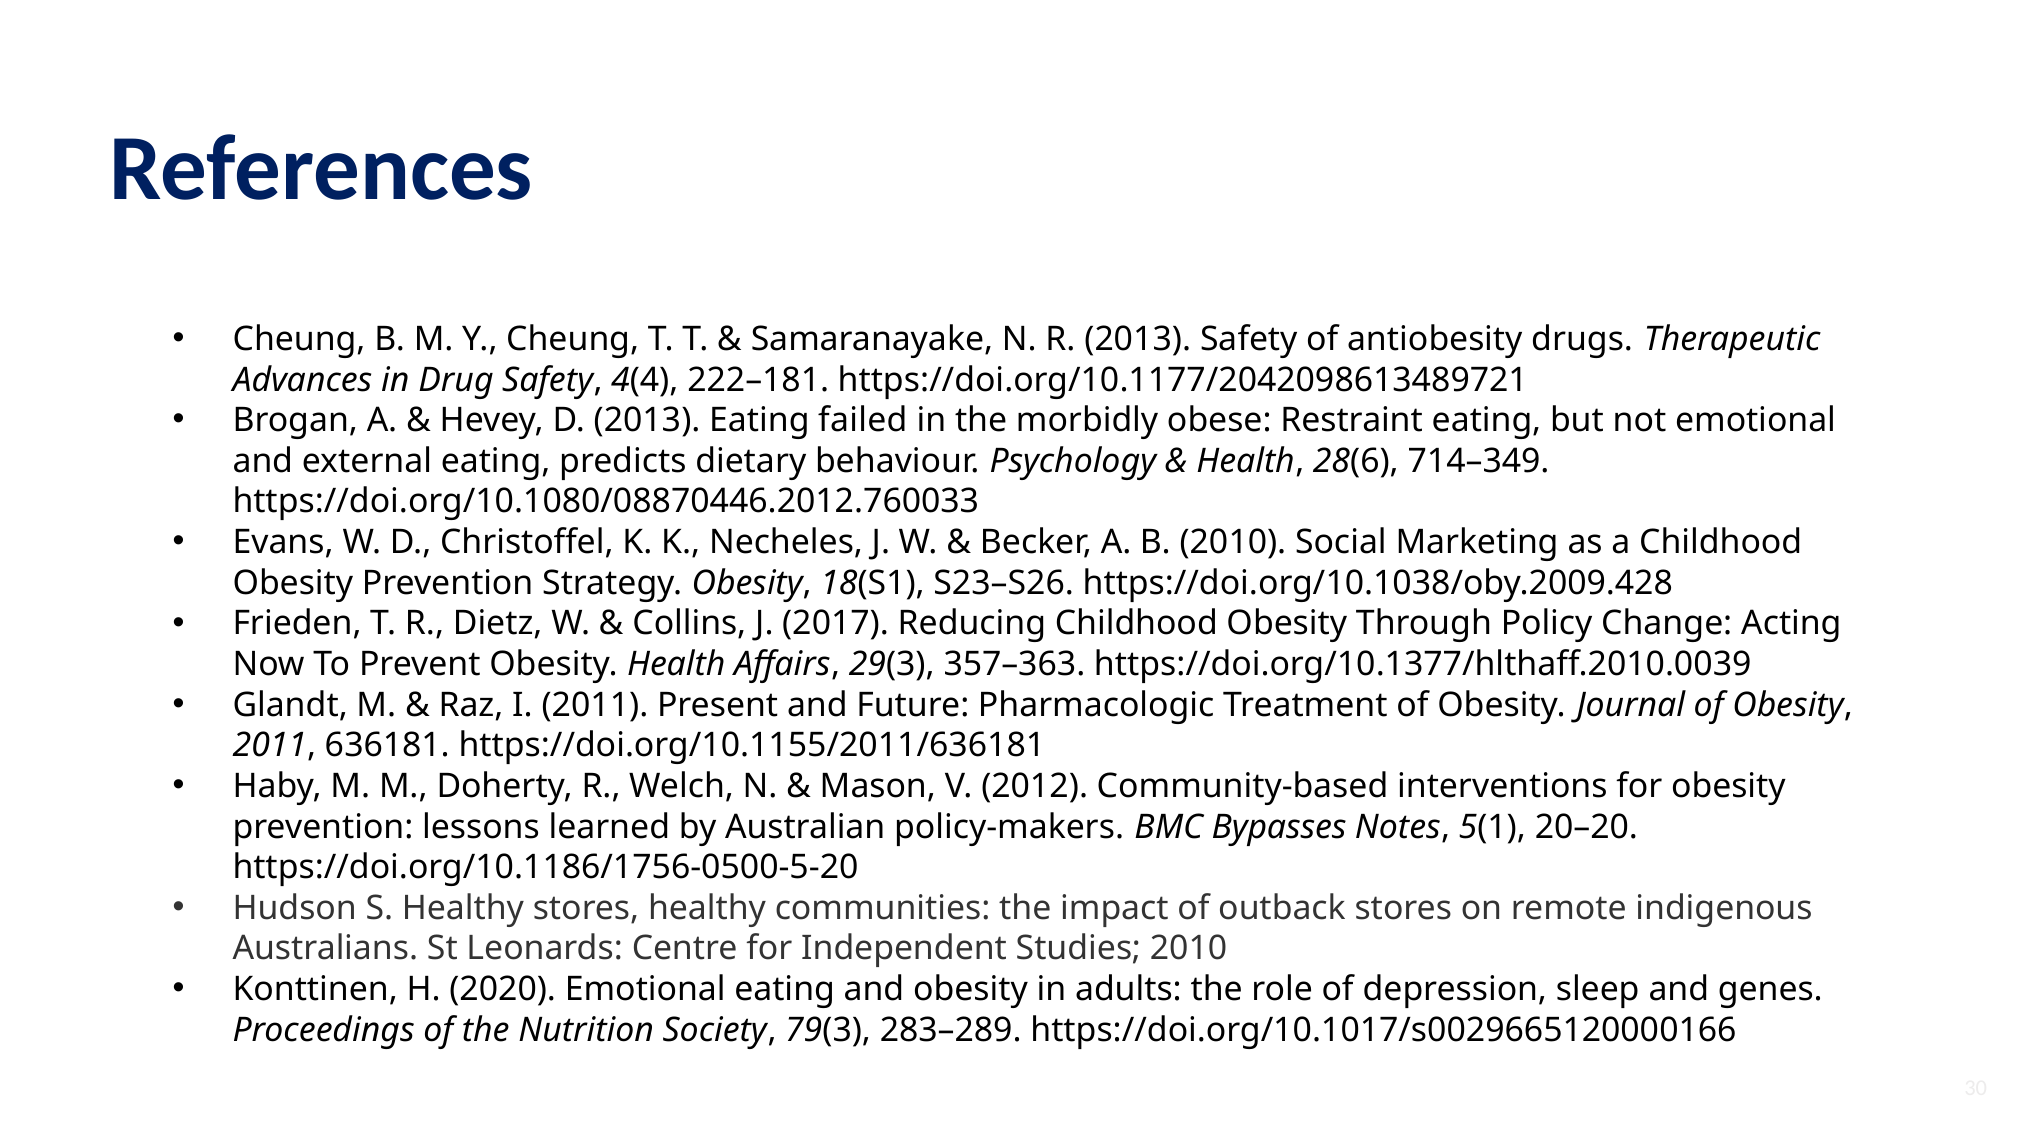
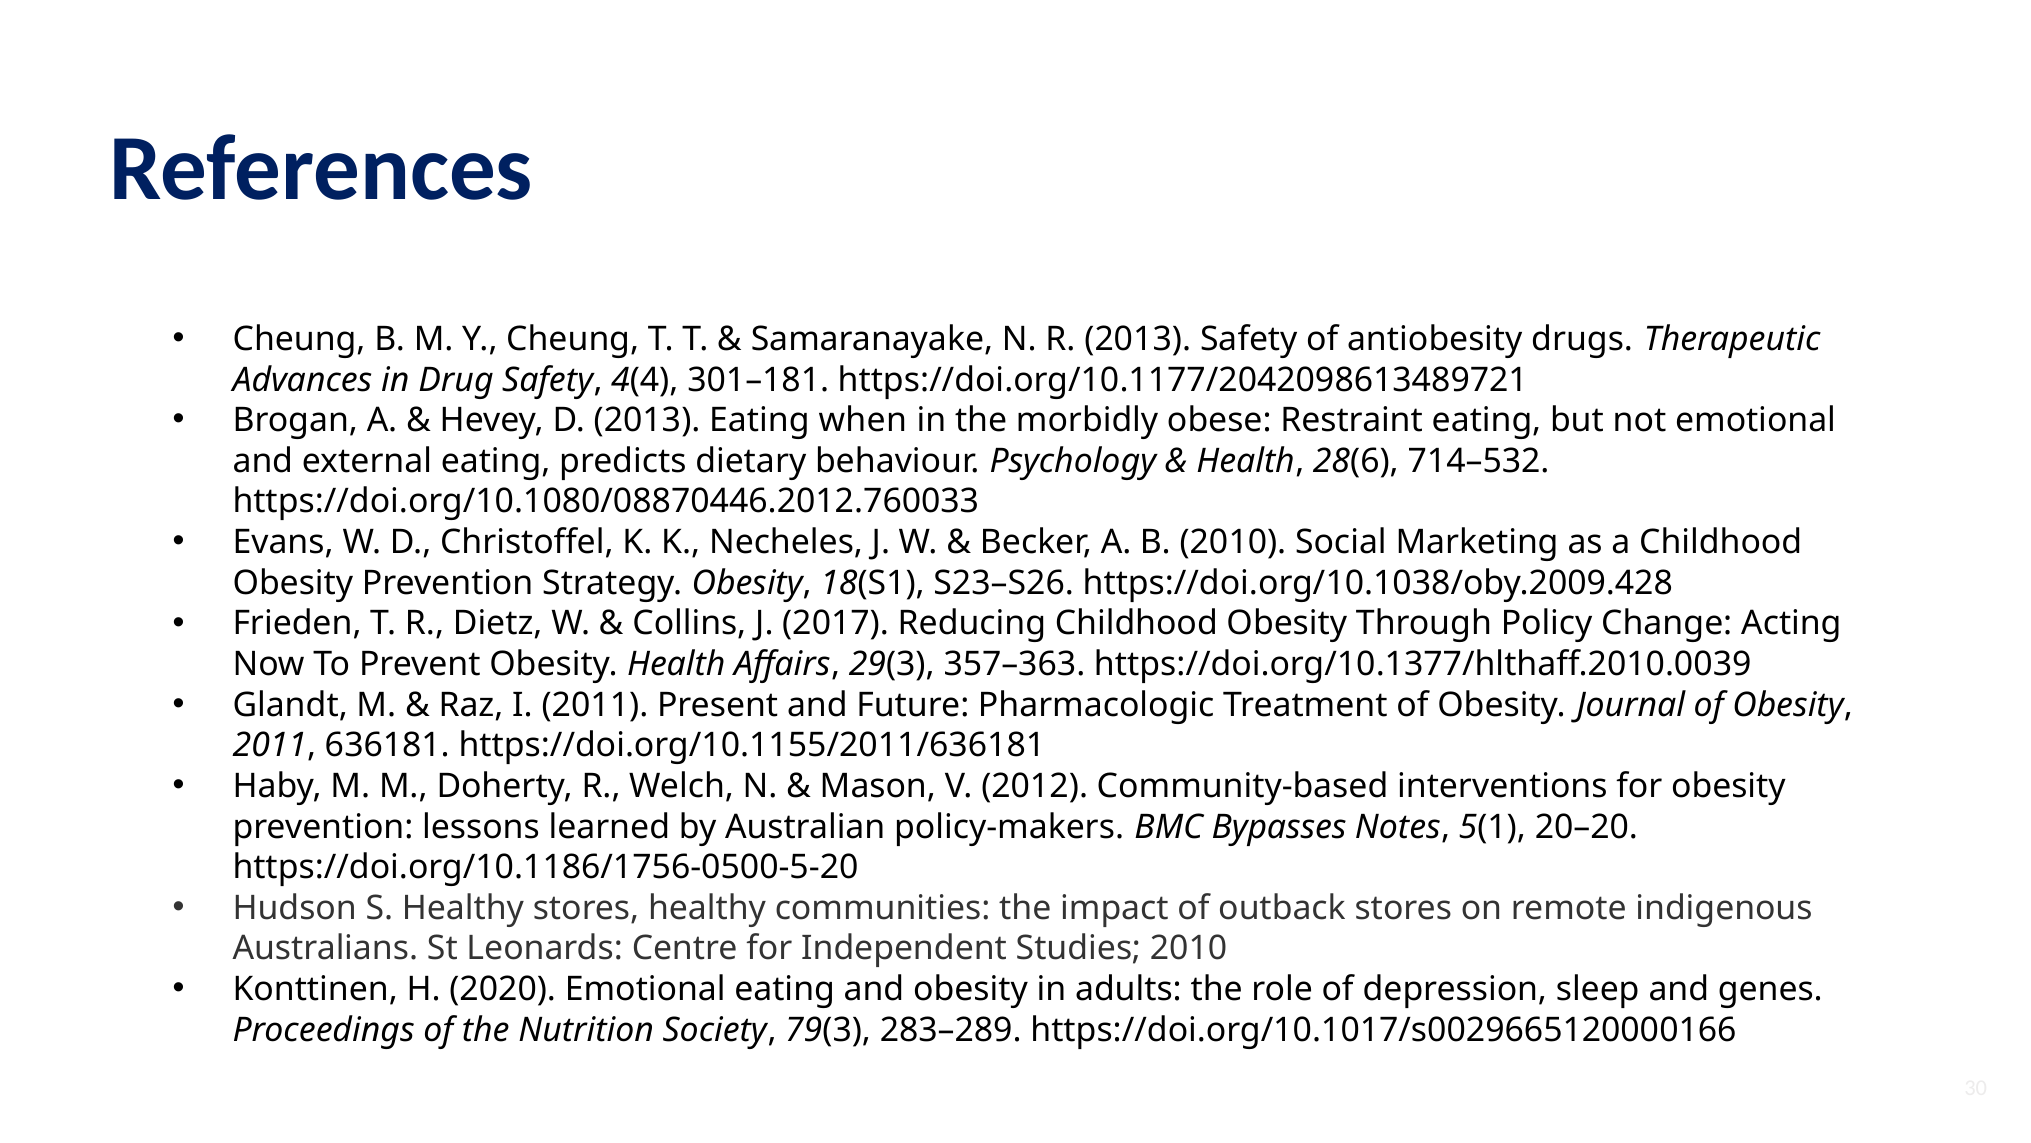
222–181: 222–181 -> 301–181 (758, 380)
failed: failed -> when (863, 420)
714–349: 714–349 -> 714–532 (1479, 461)
